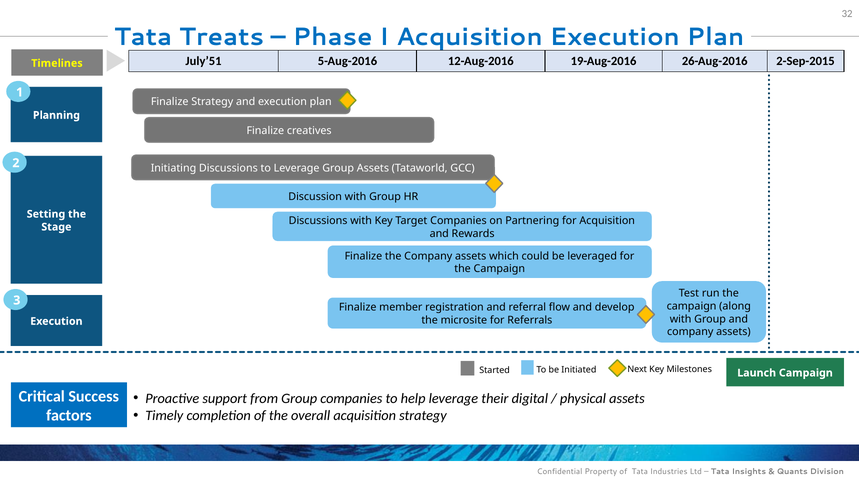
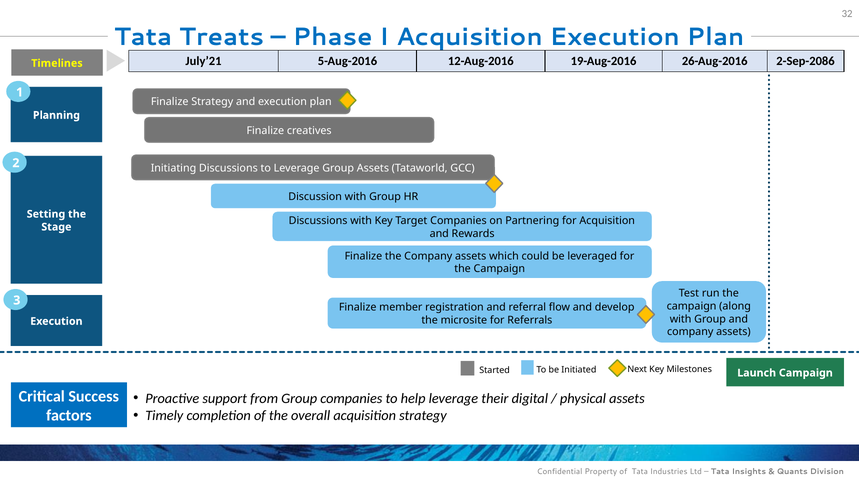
July’51: July’51 -> July’21 (204, 61)
2-Sep-2015: 2-Sep-2015 -> 2-Sep-2086 (805, 61)
